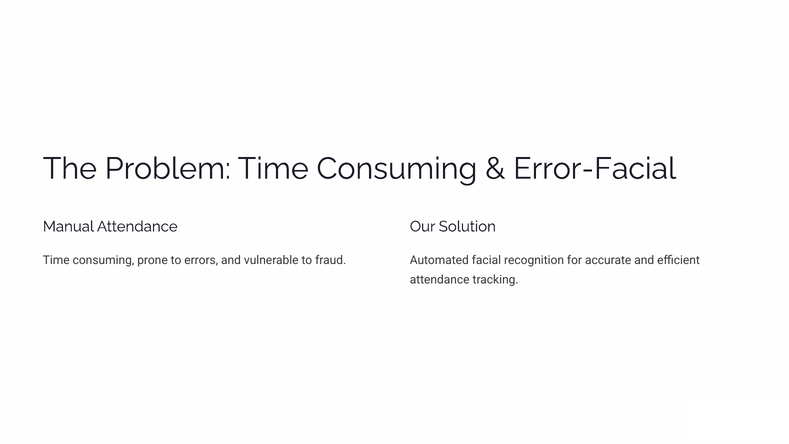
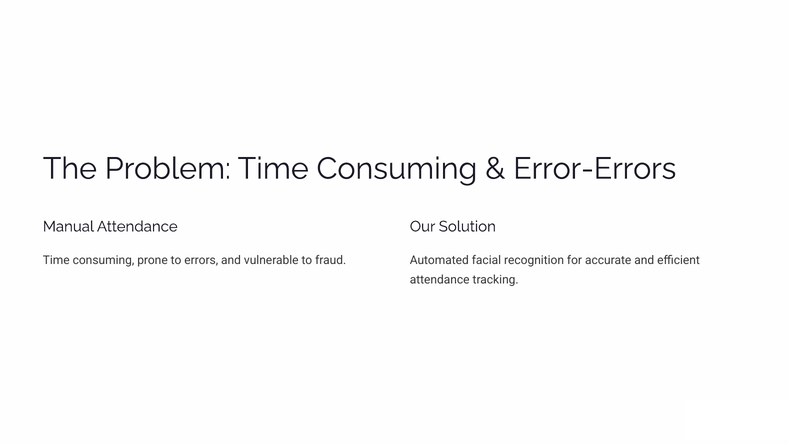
Error-Facial: Error-Facial -> Error-Errors (595, 169)
